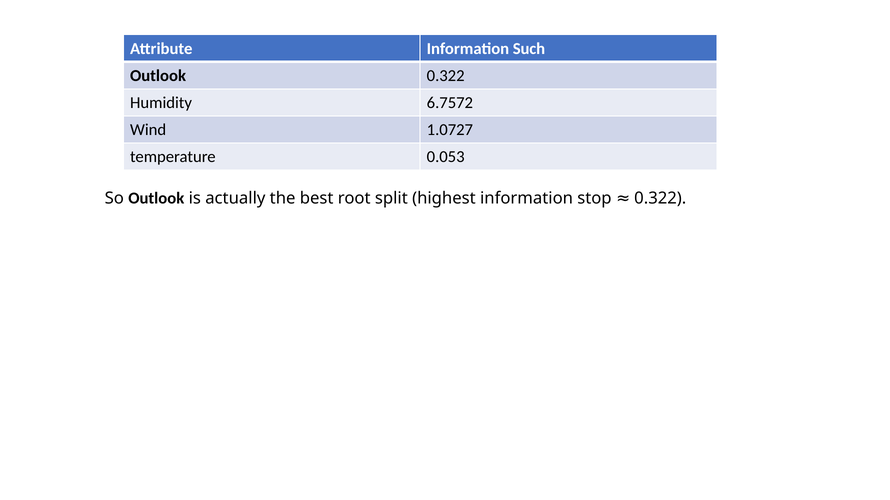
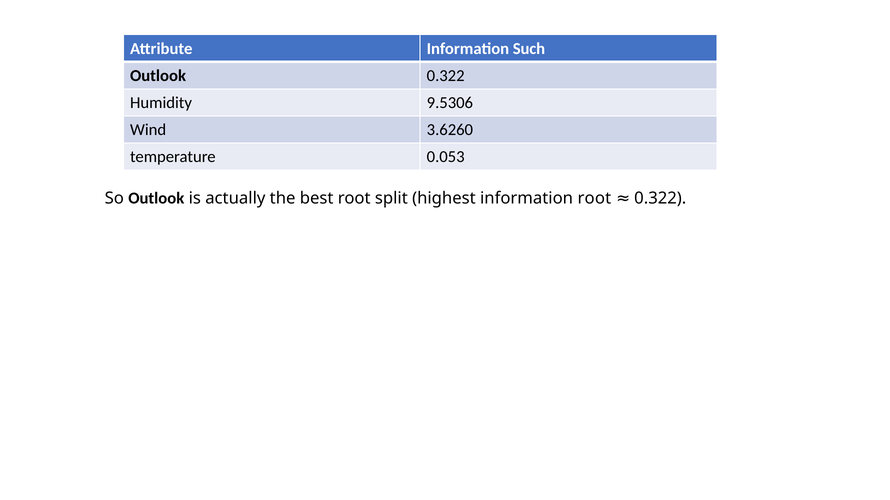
6.7572: 6.7572 -> 9.5306 (450, 103)
1.0727: 1.0727 -> 3.6260 (450, 130)
information stop: stop -> root (594, 198)
